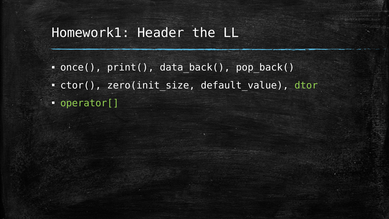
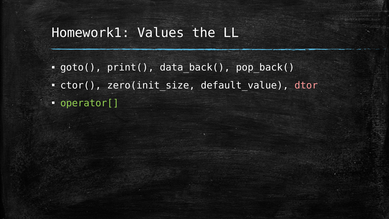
Header: Header -> Values (161, 33)
once(: once( -> goto( (81, 67)
dtor colour: light green -> pink (306, 85)
